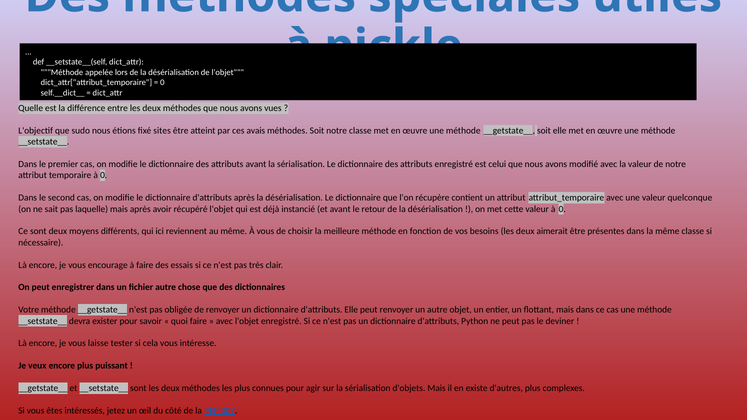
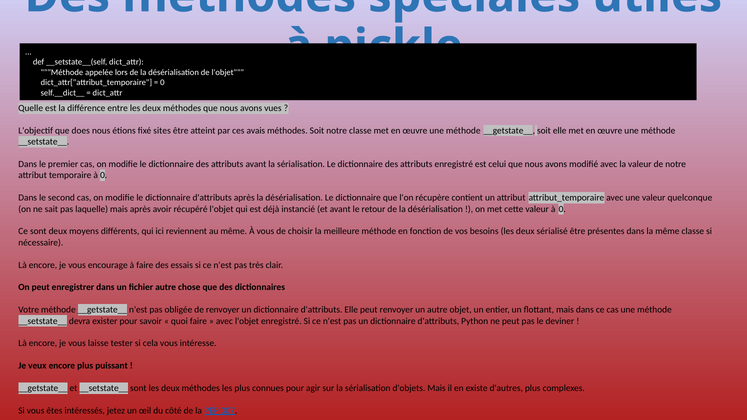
sudo: sudo -> does (81, 131)
aimerait: aimerait -> sérialisé (552, 232)
